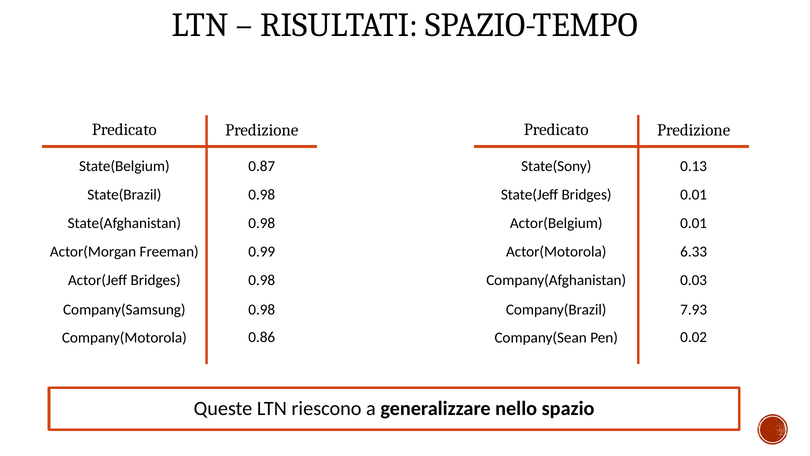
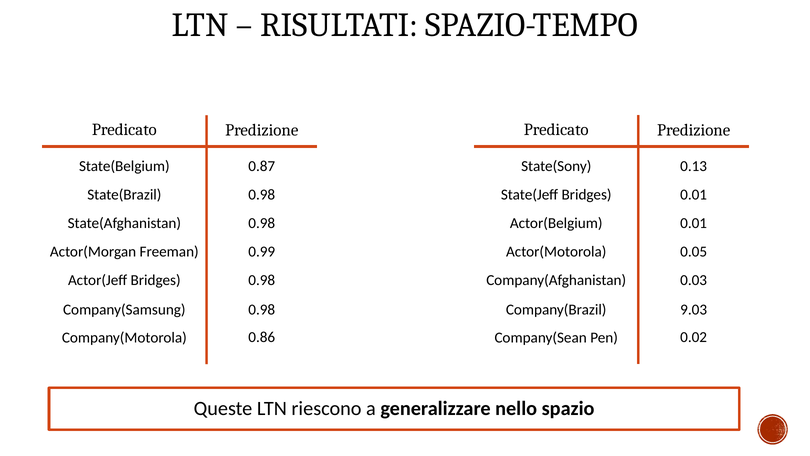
6.33: 6.33 -> 0.05 (694, 251)
7.93: 7.93 -> 9.03 (694, 310)
